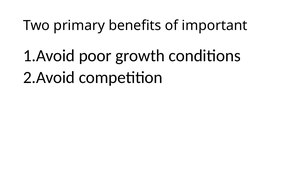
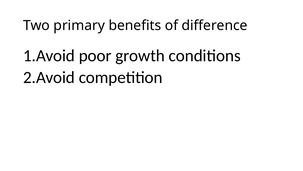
important: important -> difference (215, 25)
